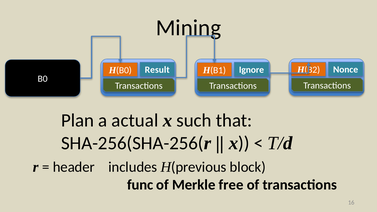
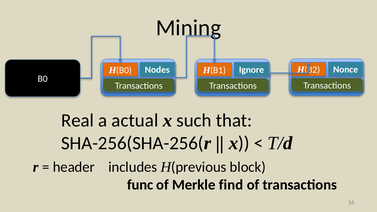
Result: Result -> Nodes (157, 70)
Plan: Plan -> Real (78, 121)
free: free -> find (231, 185)
